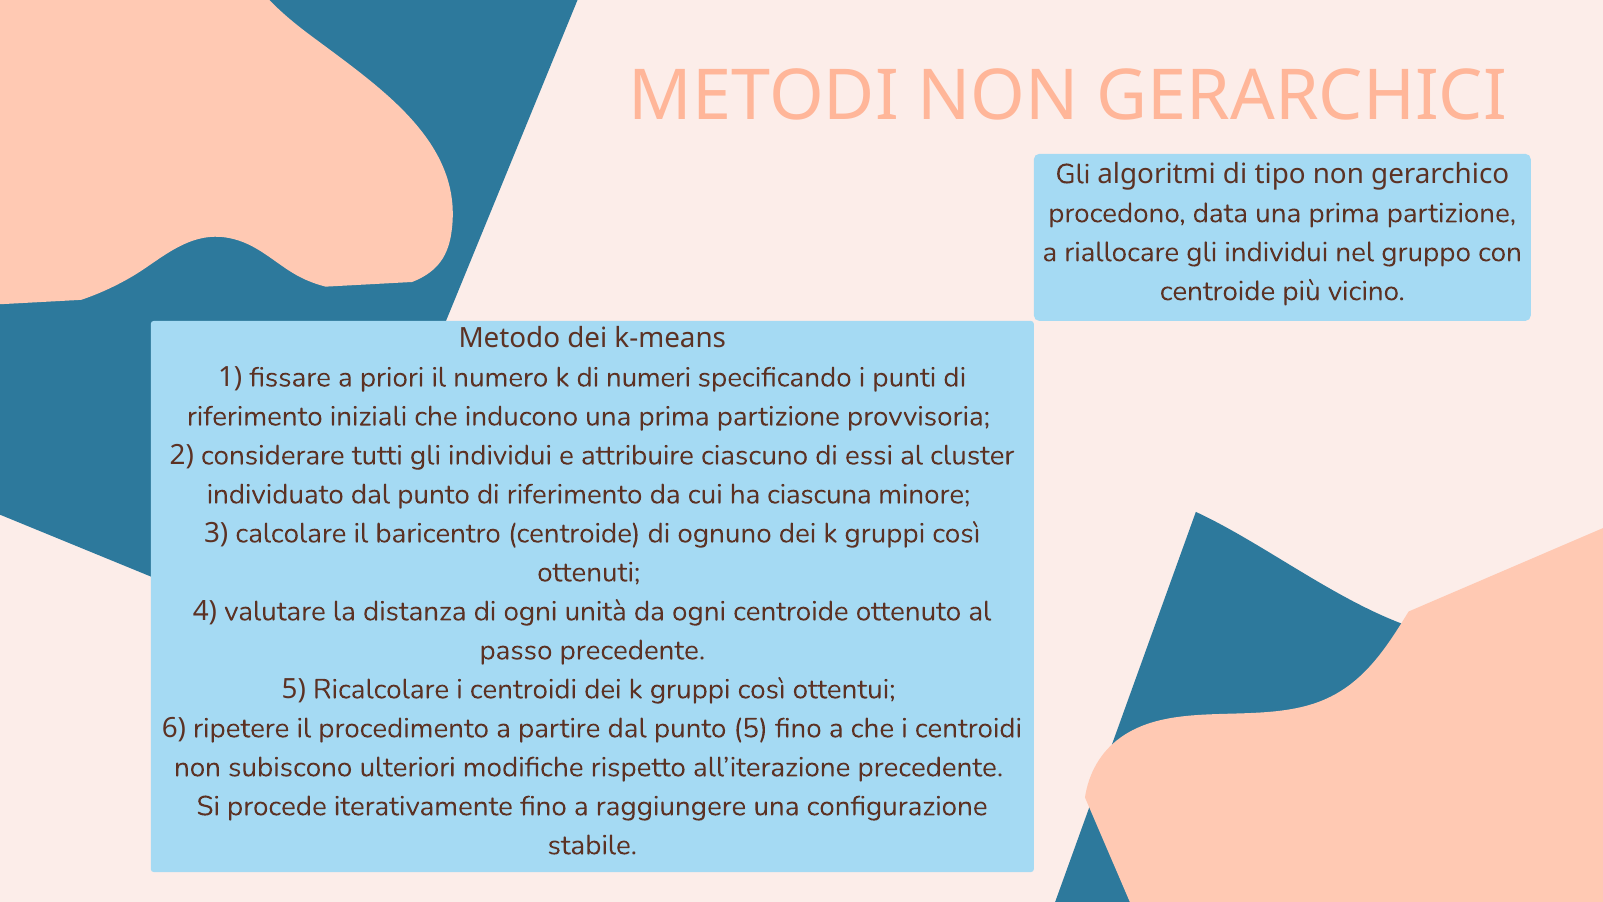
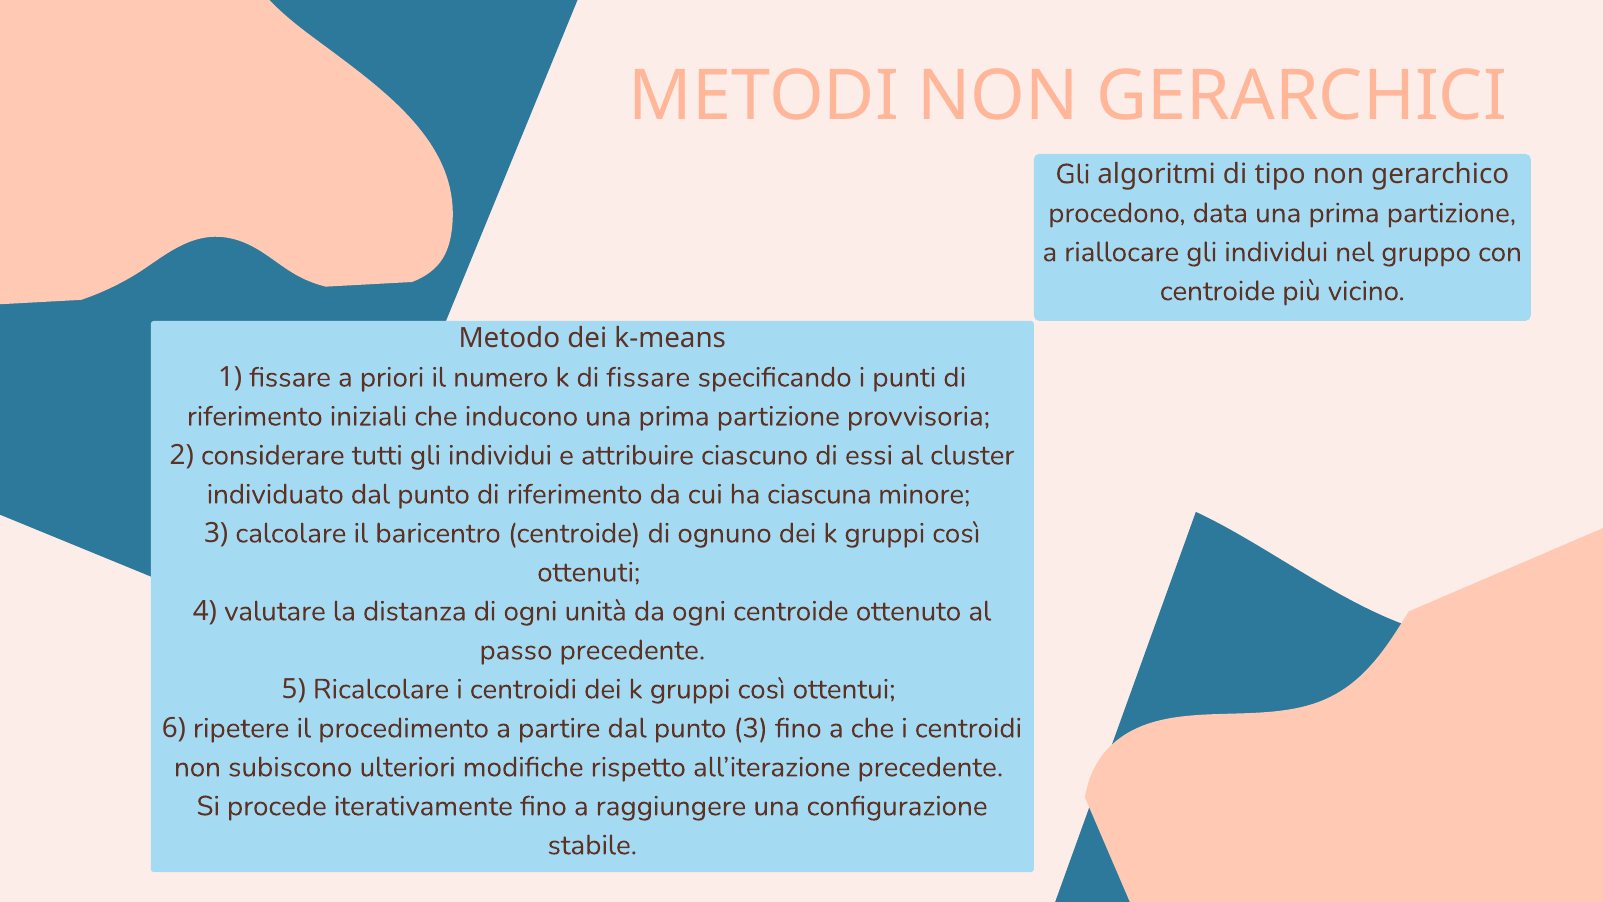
di numeri: numeri -> fissare (648, 377)
punto 5: 5 -> 3 (751, 728)
